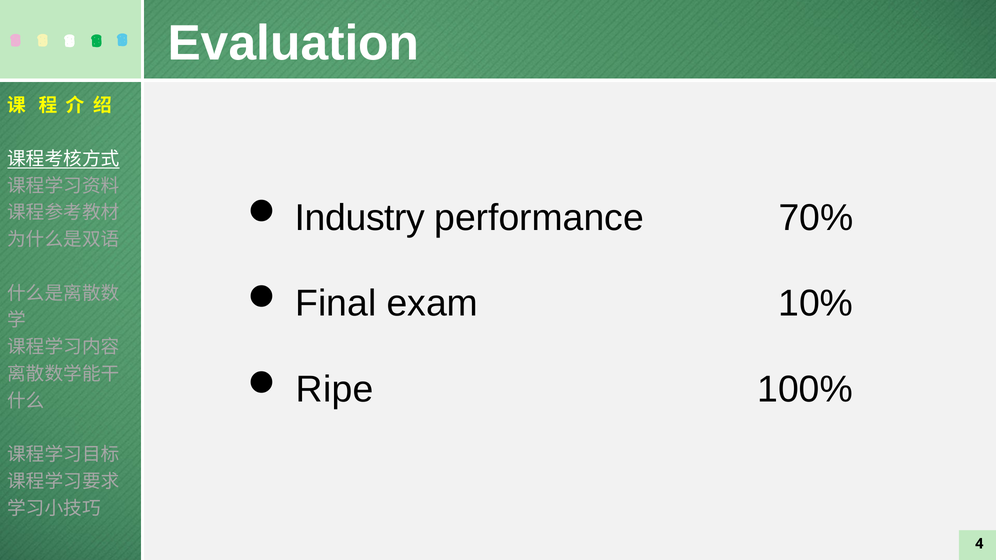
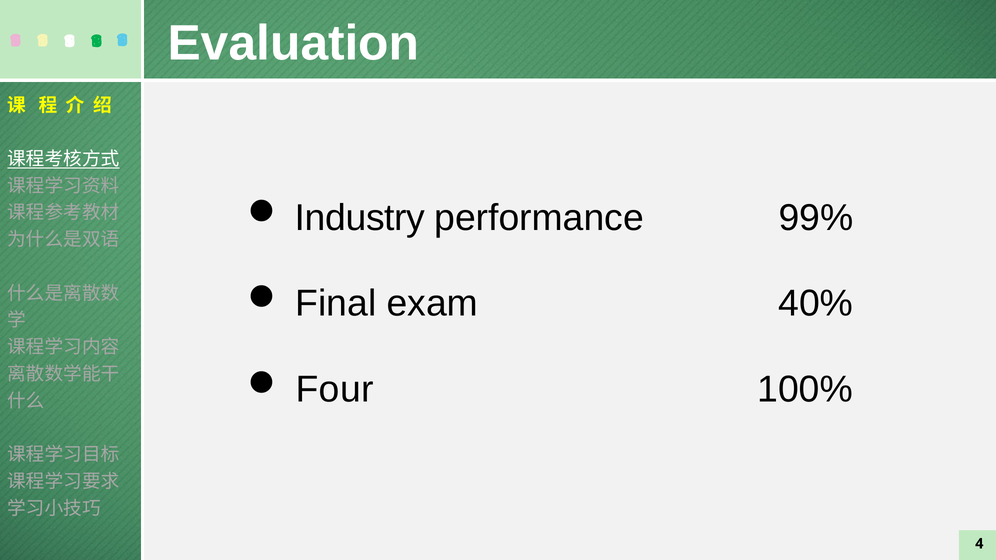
70%: 70% -> 99% (816, 218)
10%: 10% -> 40% (816, 304)
Ripe: Ripe -> Four (335, 390)
